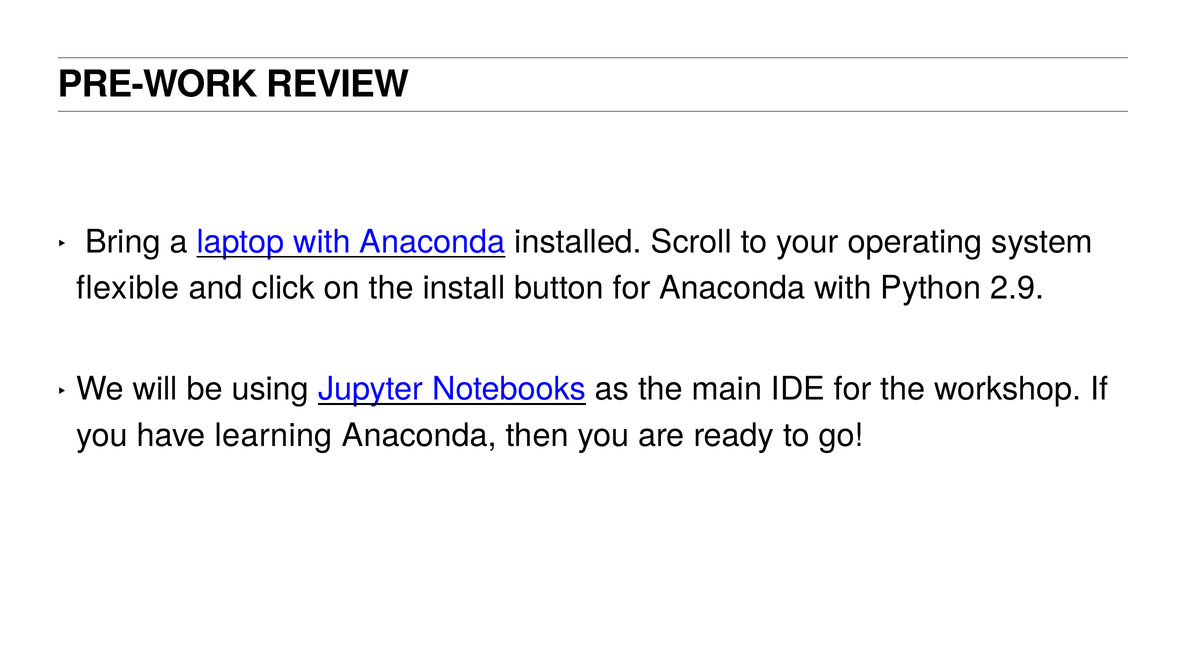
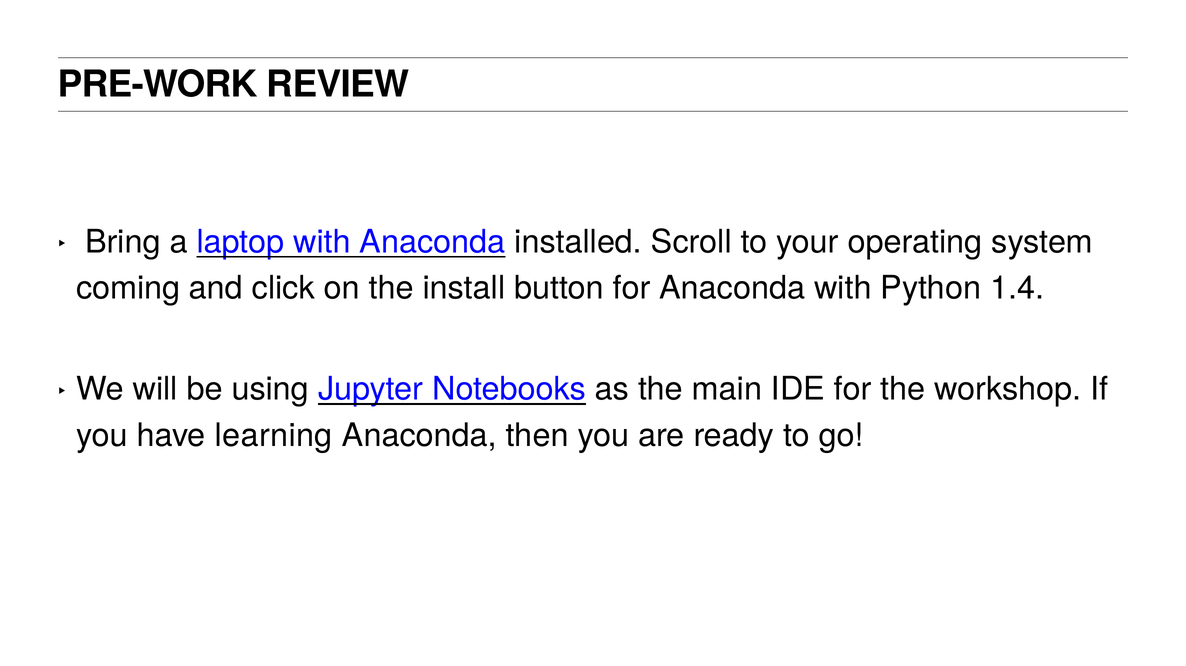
flexible: flexible -> coming (128, 288)
2.9: 2.9 -> 1.4 (1017, 288)
